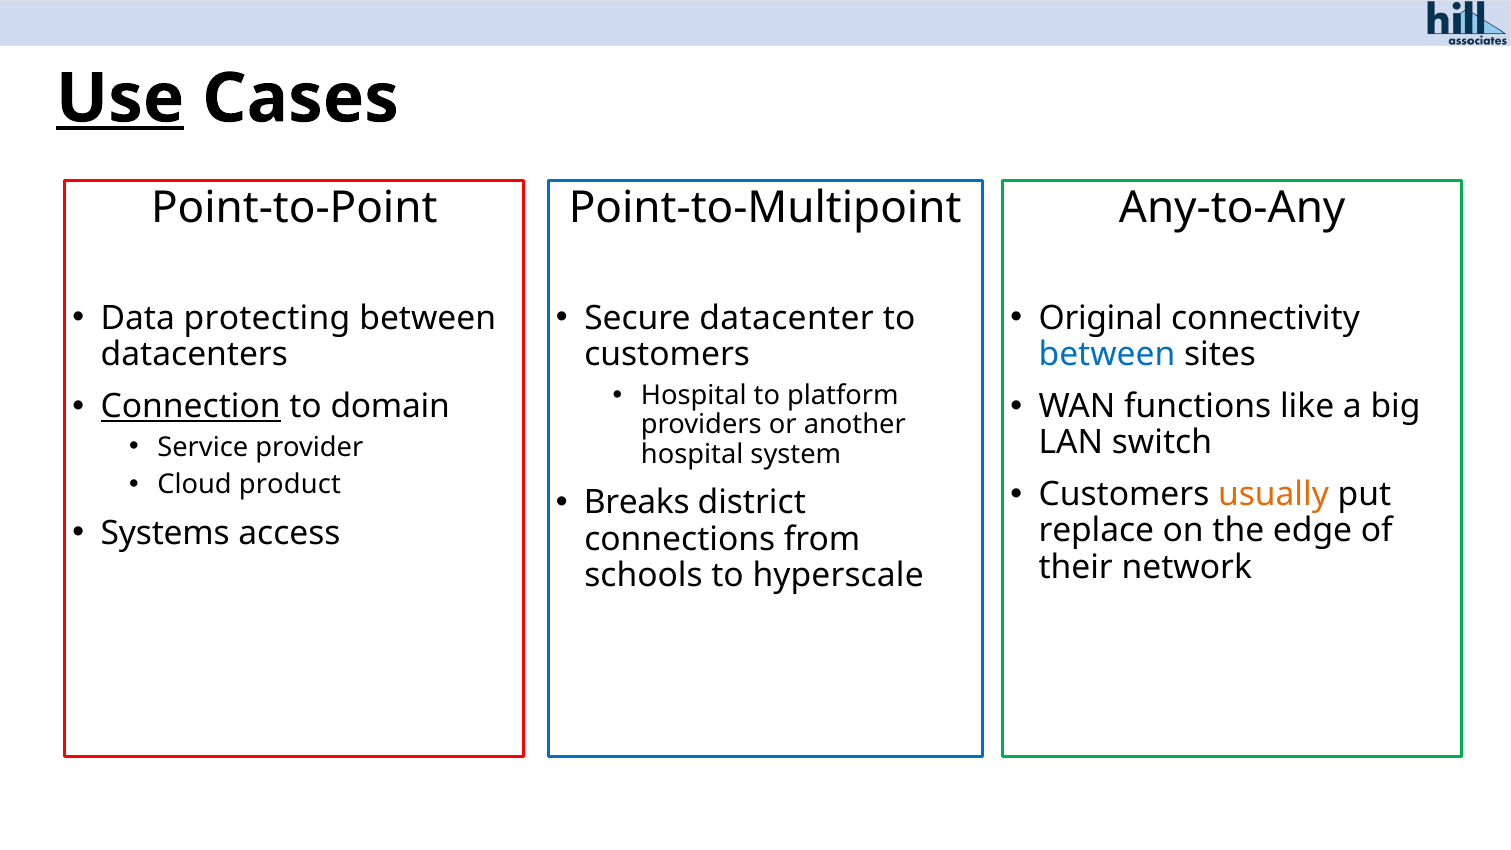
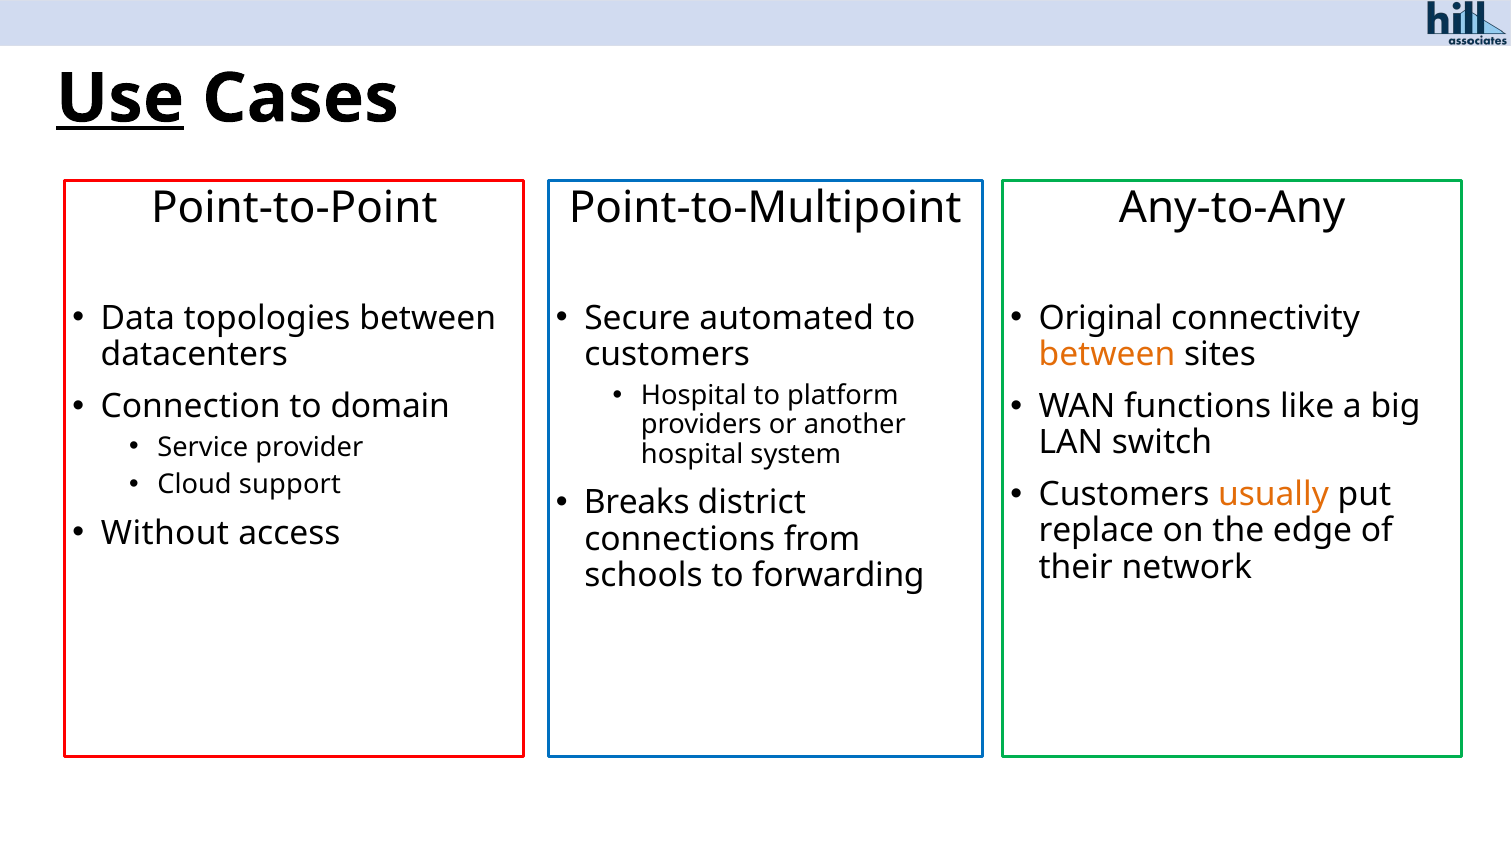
protecting: protecting -> topologies (267, 318)
datacenter: datacenter -> automated (787, 318)
between colour: blue -> orange (1107, 354)
Connection underline: present -> none (191, 406)
product: product -> support (290, 484)
Systems: Systems -> Without (165, 533)
hyperscale: hyperscale -> forwarding (838, 575)
